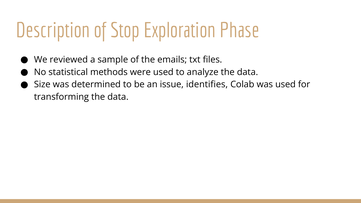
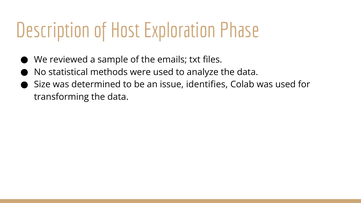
Stop: Stop -> Host (125, 31)
